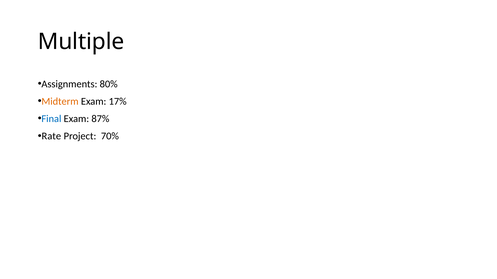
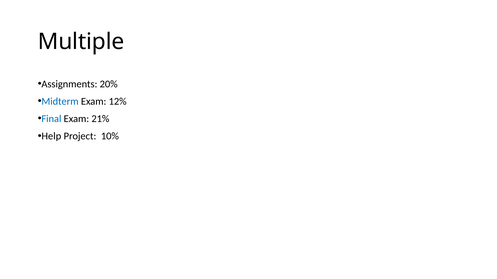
80%: 80% -> 20% (109, 84)
Midterm colour: orange -> blue (60, 102)
17%: 17% -> 12% (118, 102)
87%: 87% -> 21% (100, 119)
Rate: Rate -> Help (51, 136)
70%: 70% -> 10% (110, 136)
